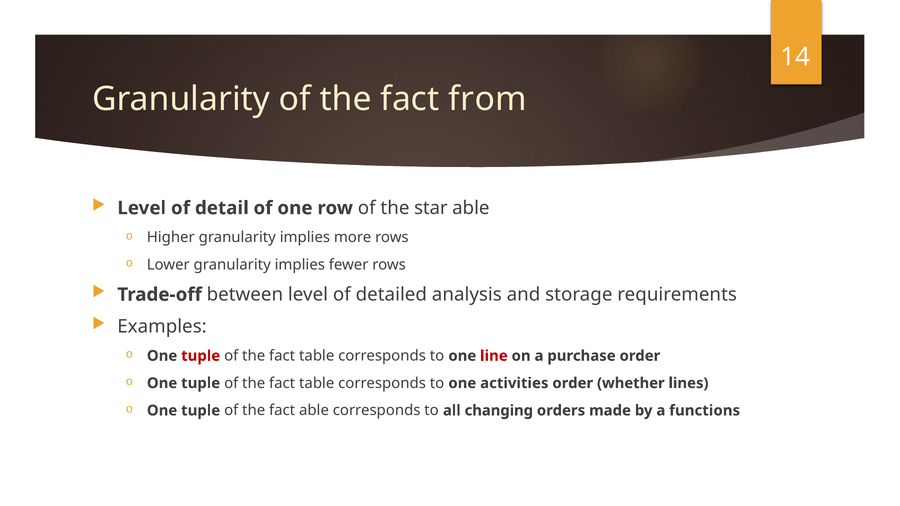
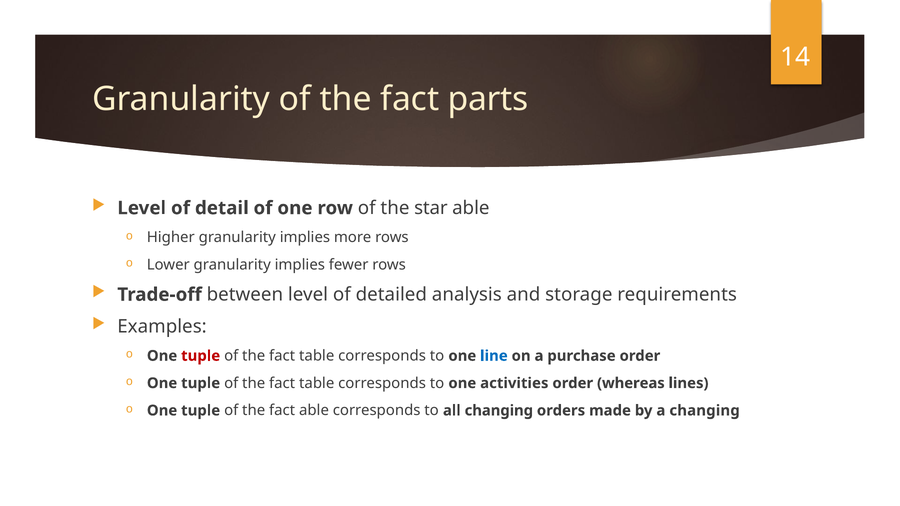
from: from -> parts (488, 99)
line colour: red -> blue (494, 356)
whether: whether -> whereas (631, 383)
a functions: functions -> changing (705, 411)
